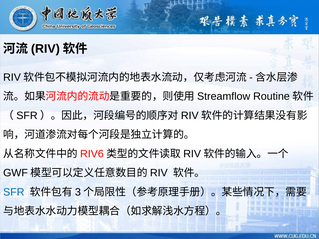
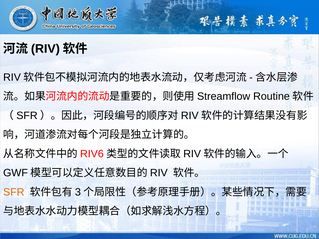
SFR colour: blue -> orange (14, 192)
